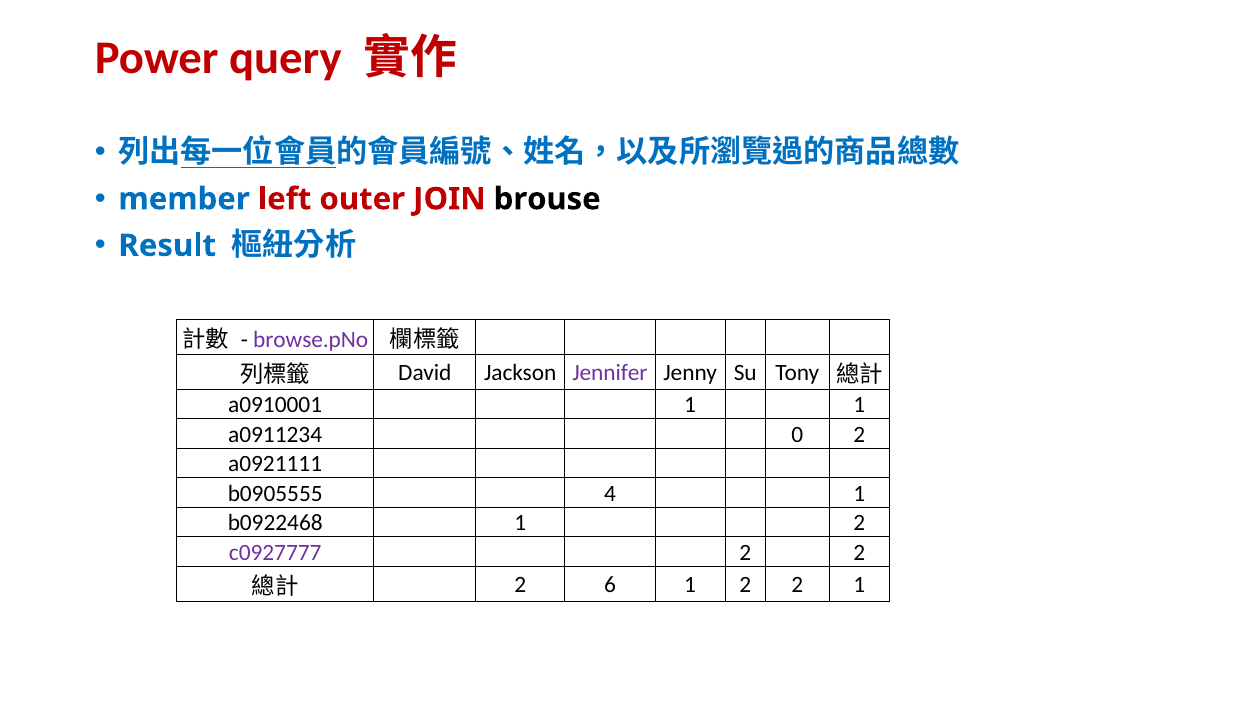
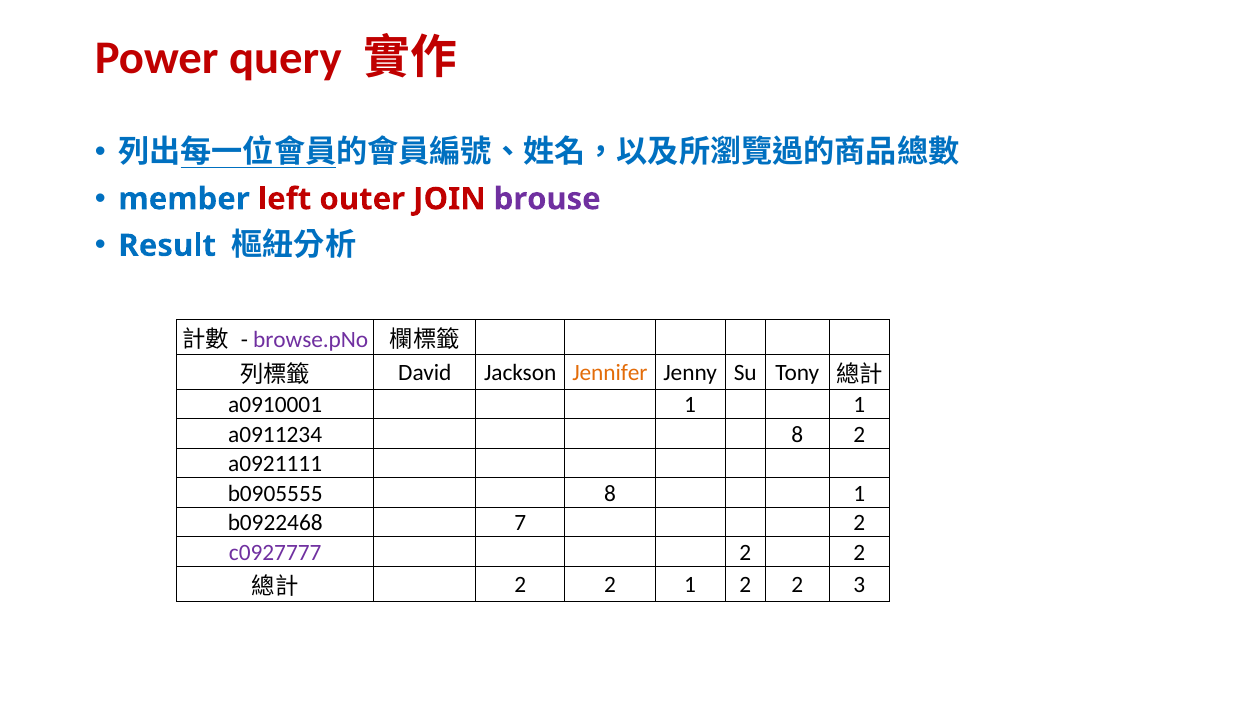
brouse colour: black -> purple (547, 199)
Jennifer colour: purple -> orange (610, 373)
a0911234 0: 0 -> 8 (797, 434)
b0905555 4: 4 -> 8 (610, 493)
b0922468 1: 1 -> 7 (520, 523)
6: 6 -> 2 (610, 584)
2 1: 1 -> 3 (859, 584)
